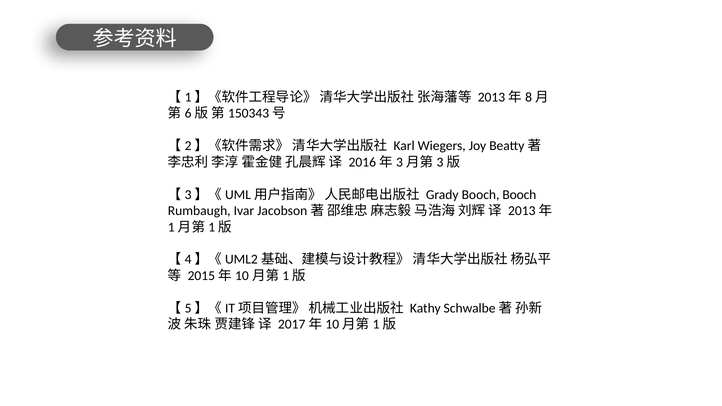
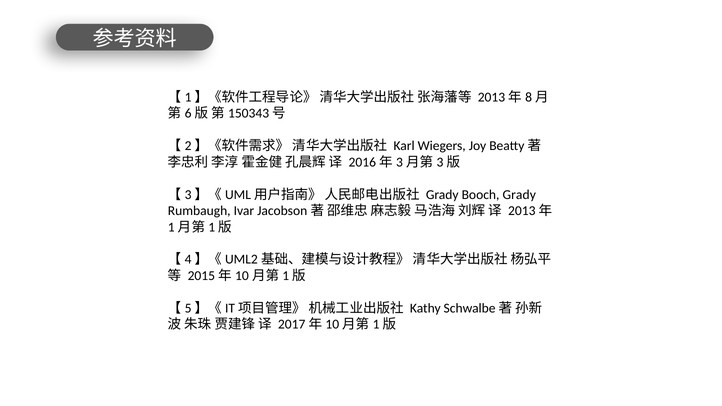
Booch Booch: Booch -> Grady (519, 195)
